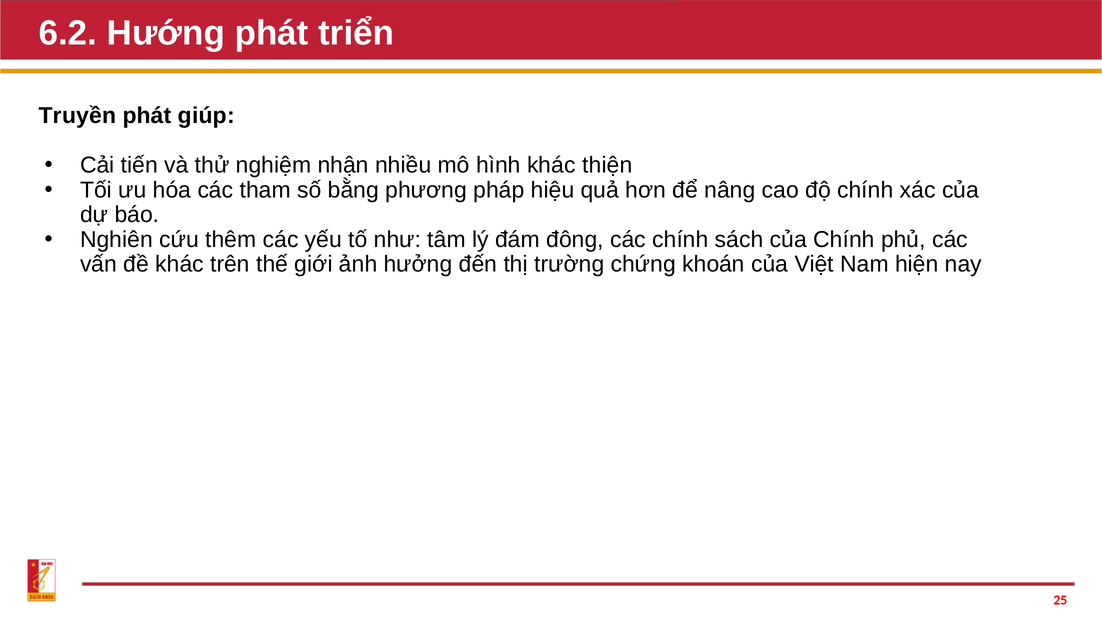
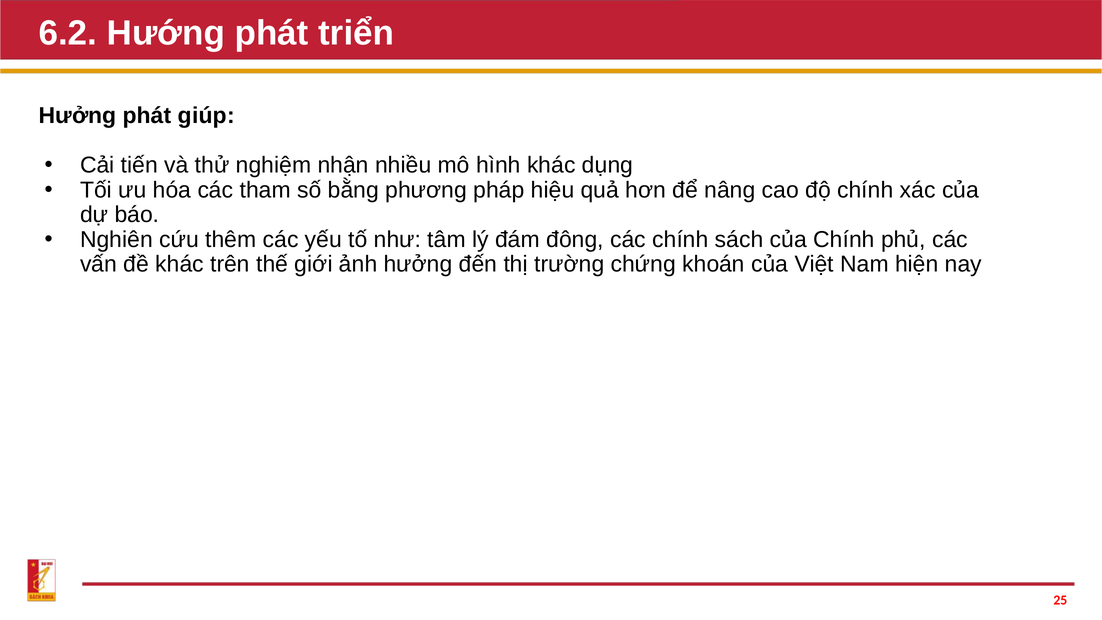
Truyền: Truyền -> Hưởng (78, 116)
thiện: thiện -> dụng (608, 165)
